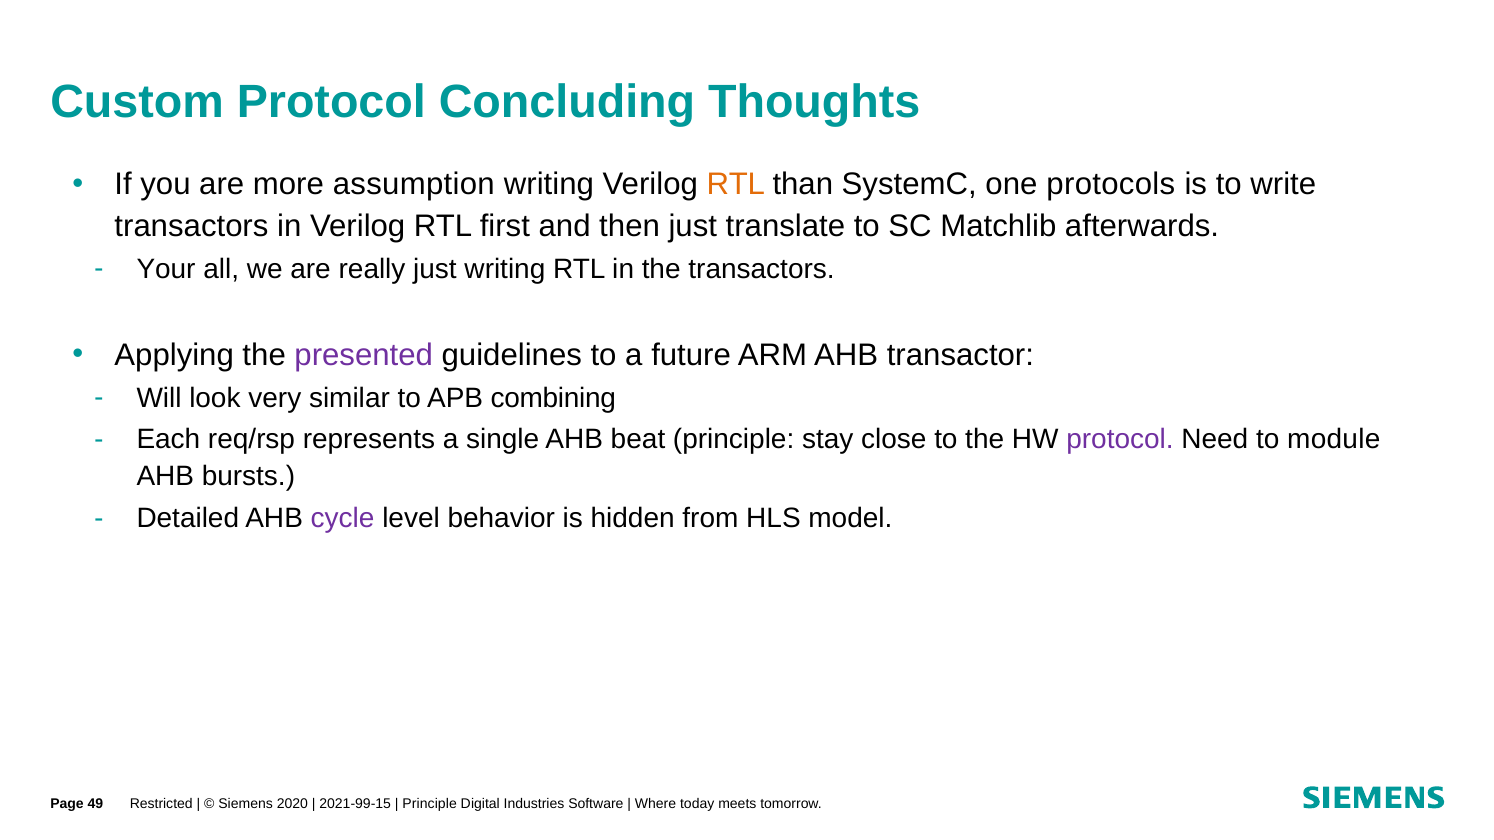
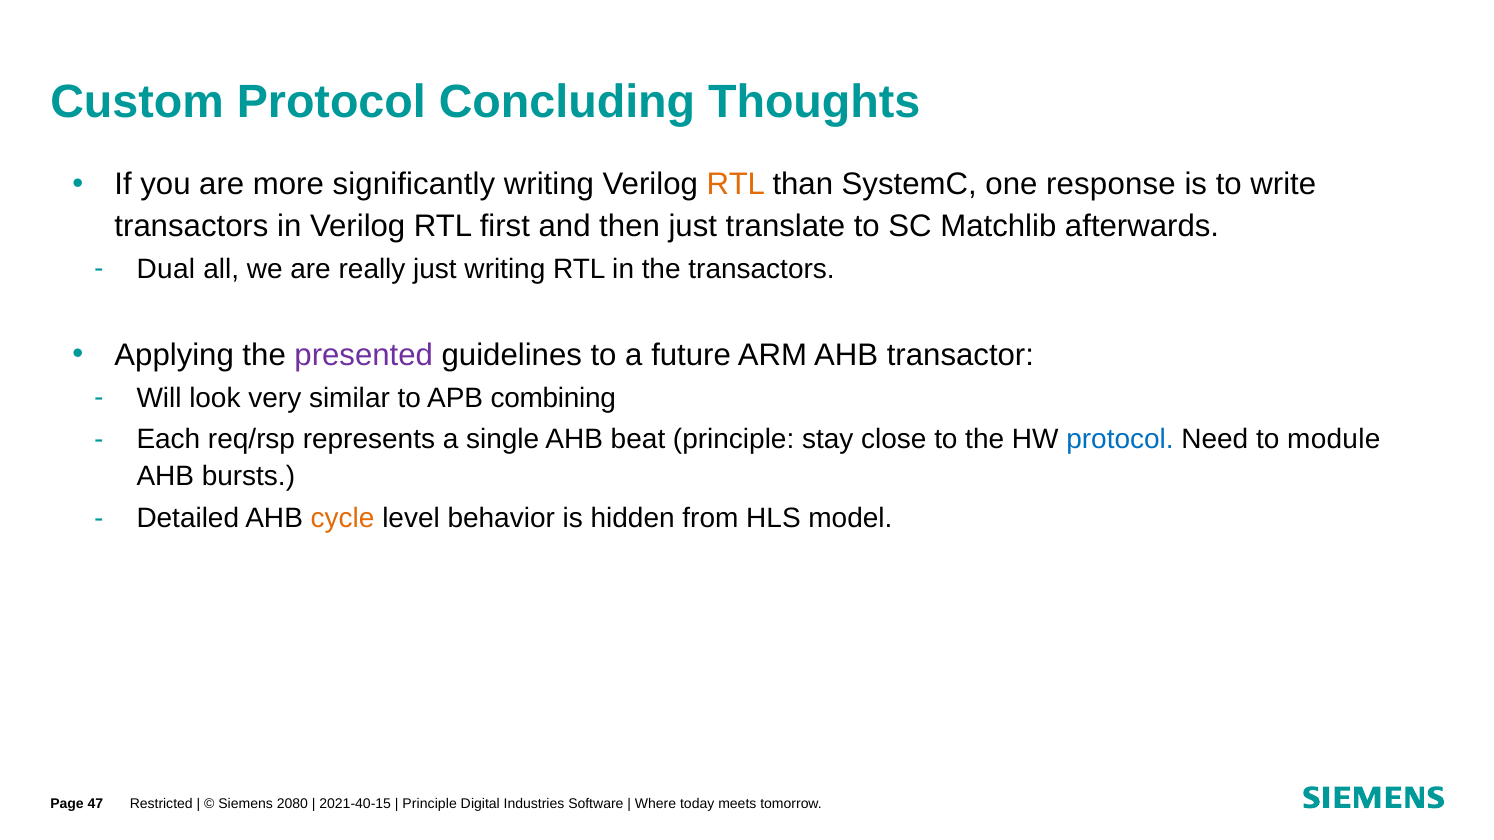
assumption: assumption -> significantly (414, 185)
protocols: protocols -> response (1111, 185)
Your: Your -> Dual (166, 269)
protocol colour: purple -> blue (1120, 440)
cycle colour: purple -> orange (343, 518)
49: 49 -> 47 (96, 804)
2020: 2020 -> 2080 (292, 804)
2021-99-15: 2021-99-15 -> 2021-40-15 (355, 804)
